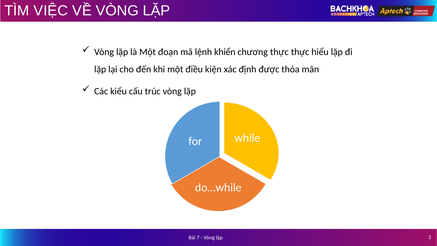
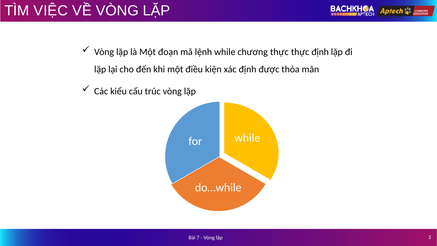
lệnh khiển: khiển -> while (225, 52)
thực hiểu: hiểu -> định (320, 52)
